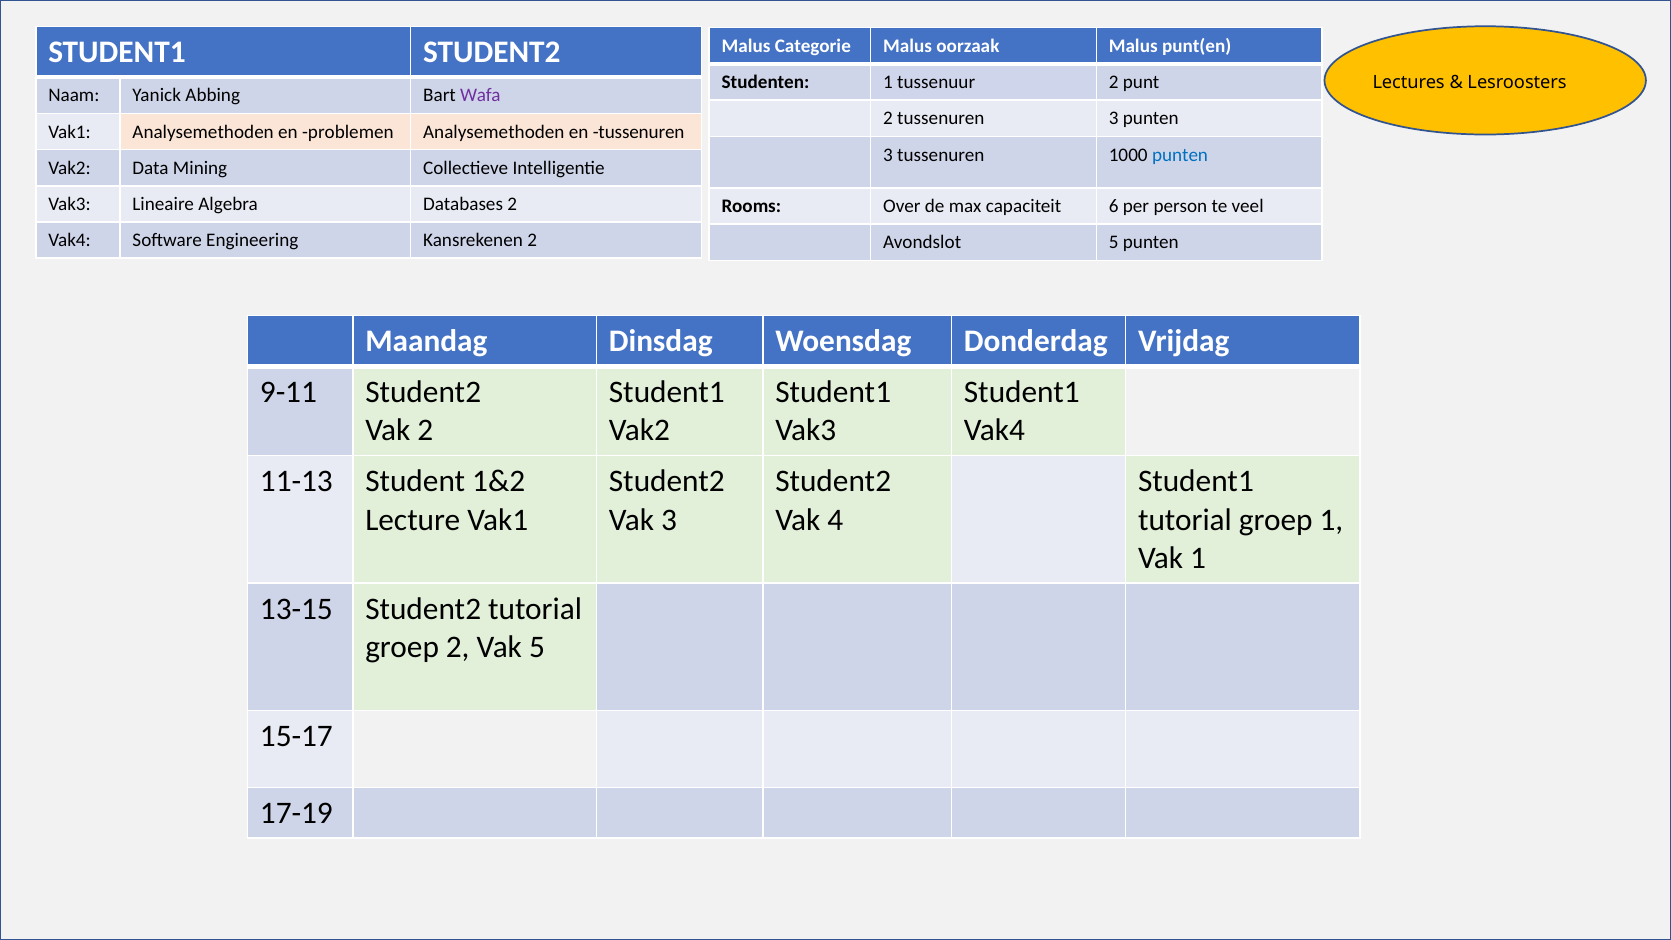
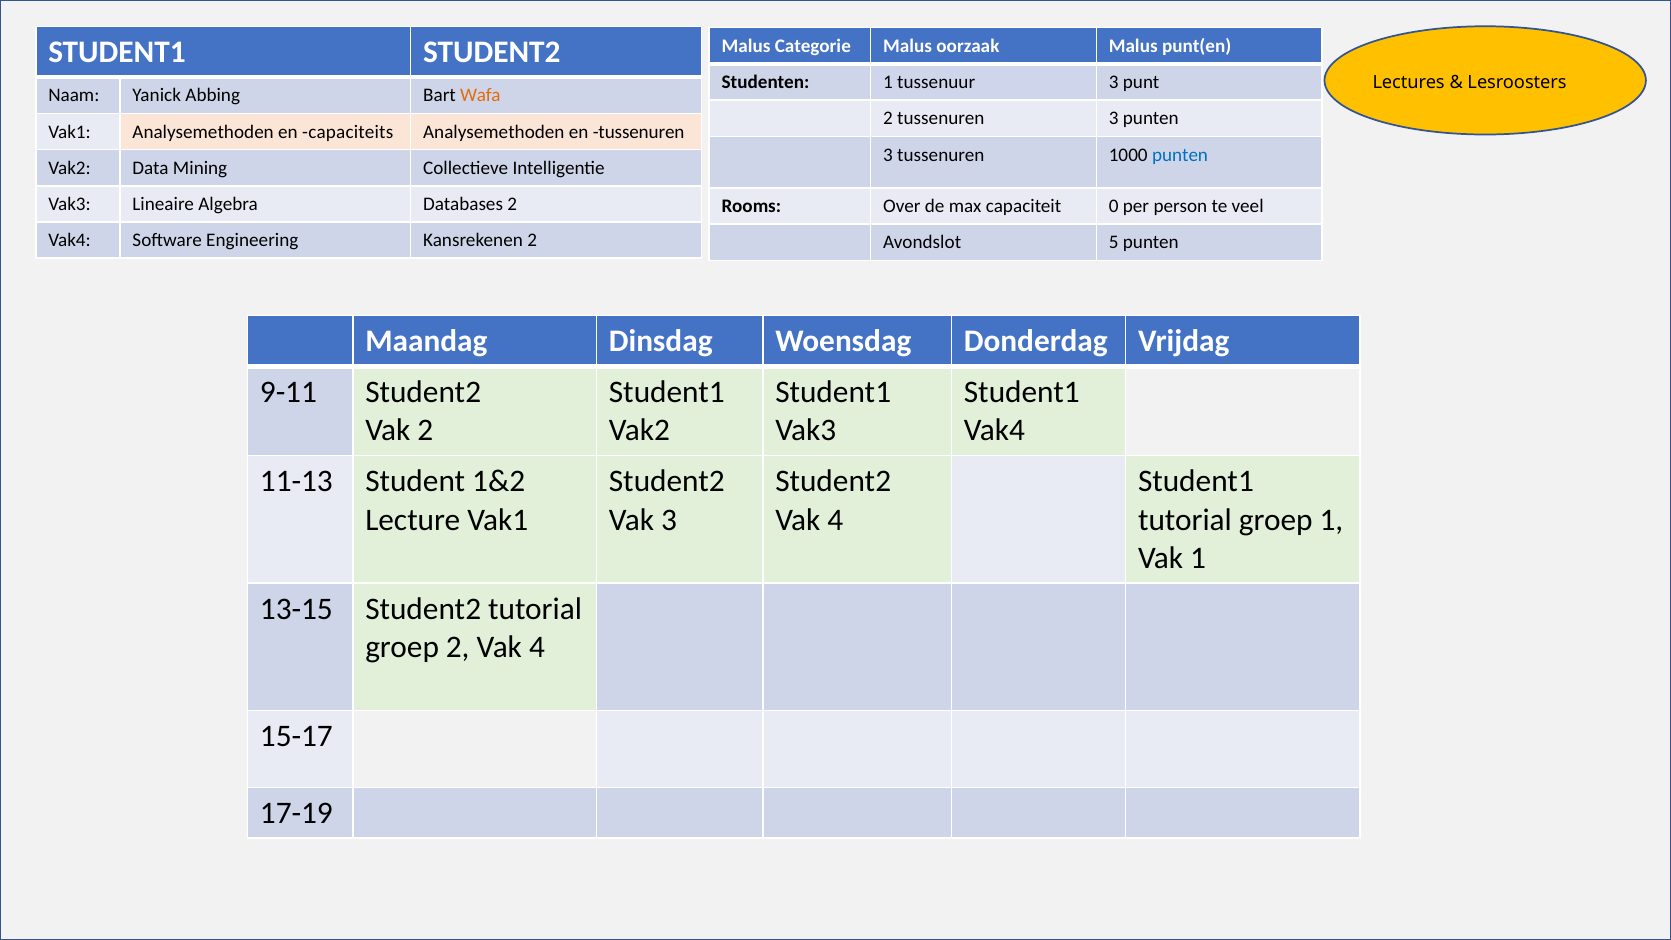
tussenuur 2: 2 -> 3 (1114, 82)
Wafa colour: purple -> orange (480, 95)
problemen: problemen -> capaciteits (348, 132)
6: 6 -> 0 (1114, 206)
2 Vak 5: 5 -> 4 (537, 647)
